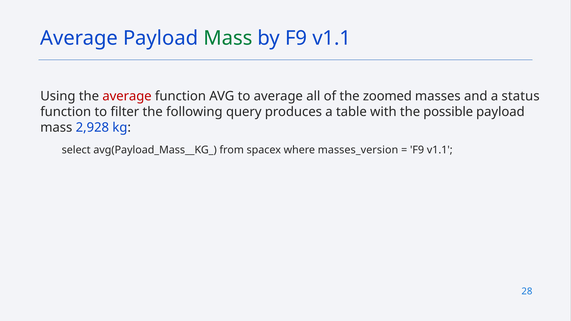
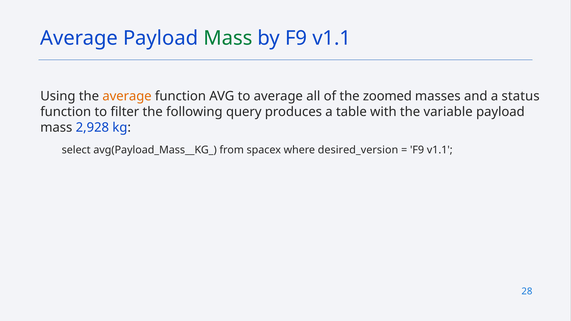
average colour: red -> orange (127, 96)
possible: possible -> variable (448, 112)
masses_version: masses_version -> desired_version (358, 150)
